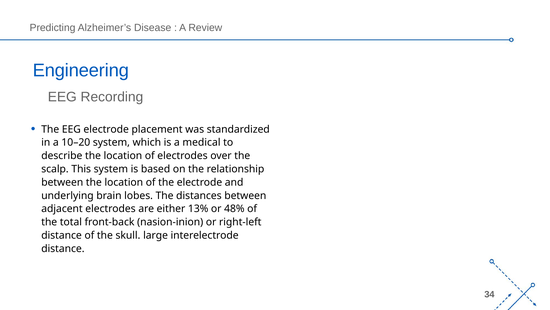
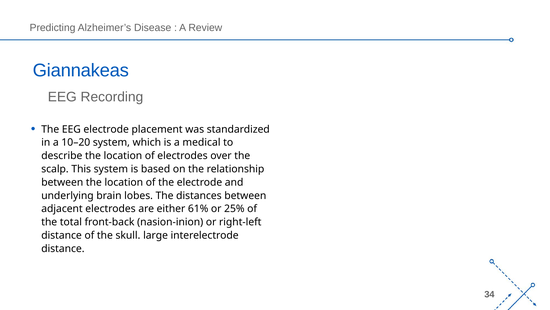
Engineering: Engineering -> Giannakeas (81, 70)
13%: 13% -> 61% (198, 208)
48%: 48% -> 25% (234, 208)
